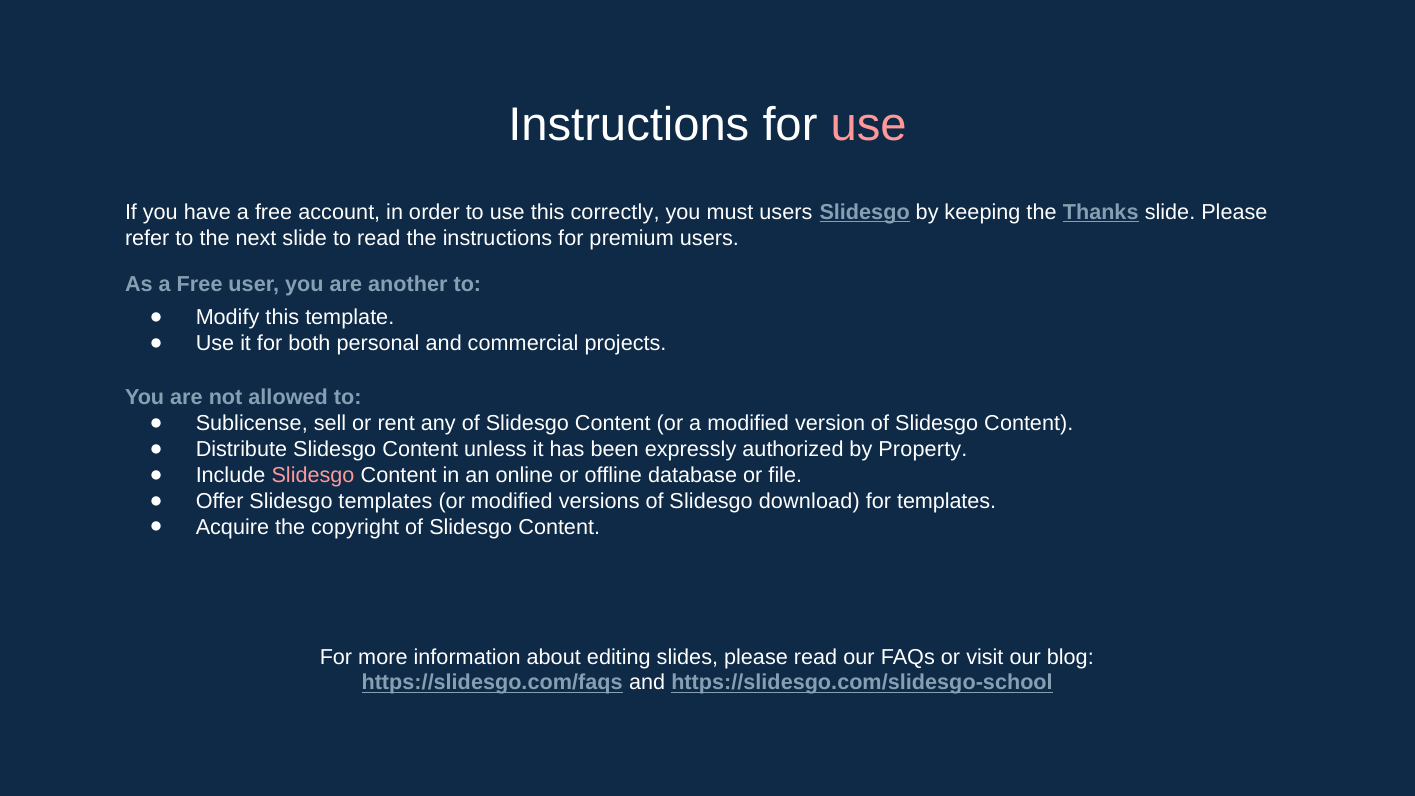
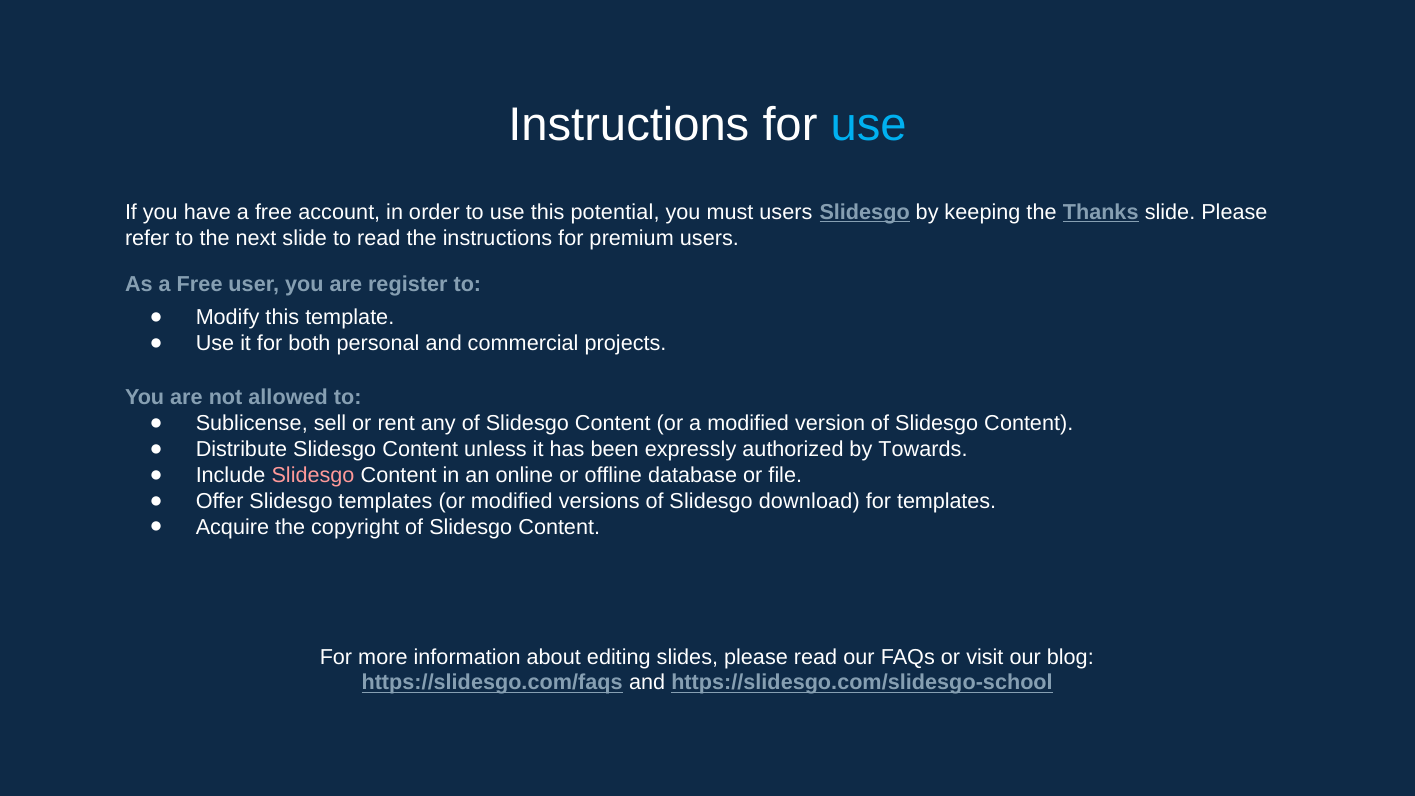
use colour: pink -> light blue (869, 125)
correctly: correctly -> potential (615, 212)
another: another -> register (408, 284)
Property: Property -> Towards (923, 449)
